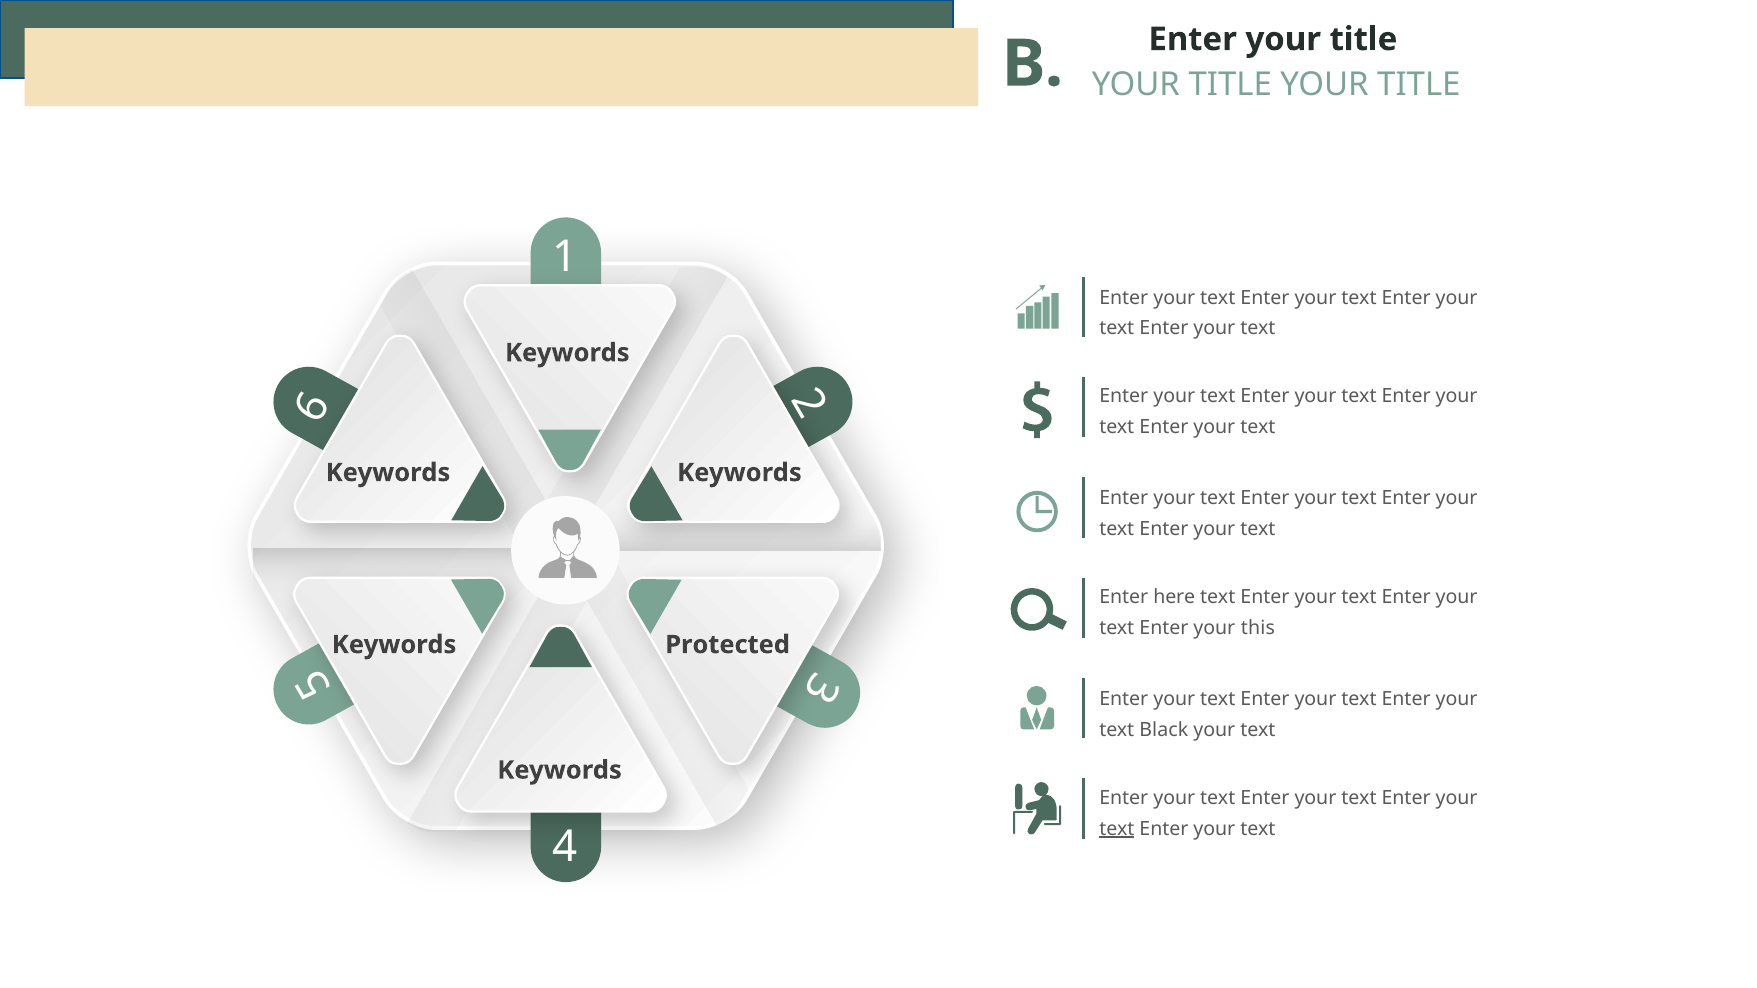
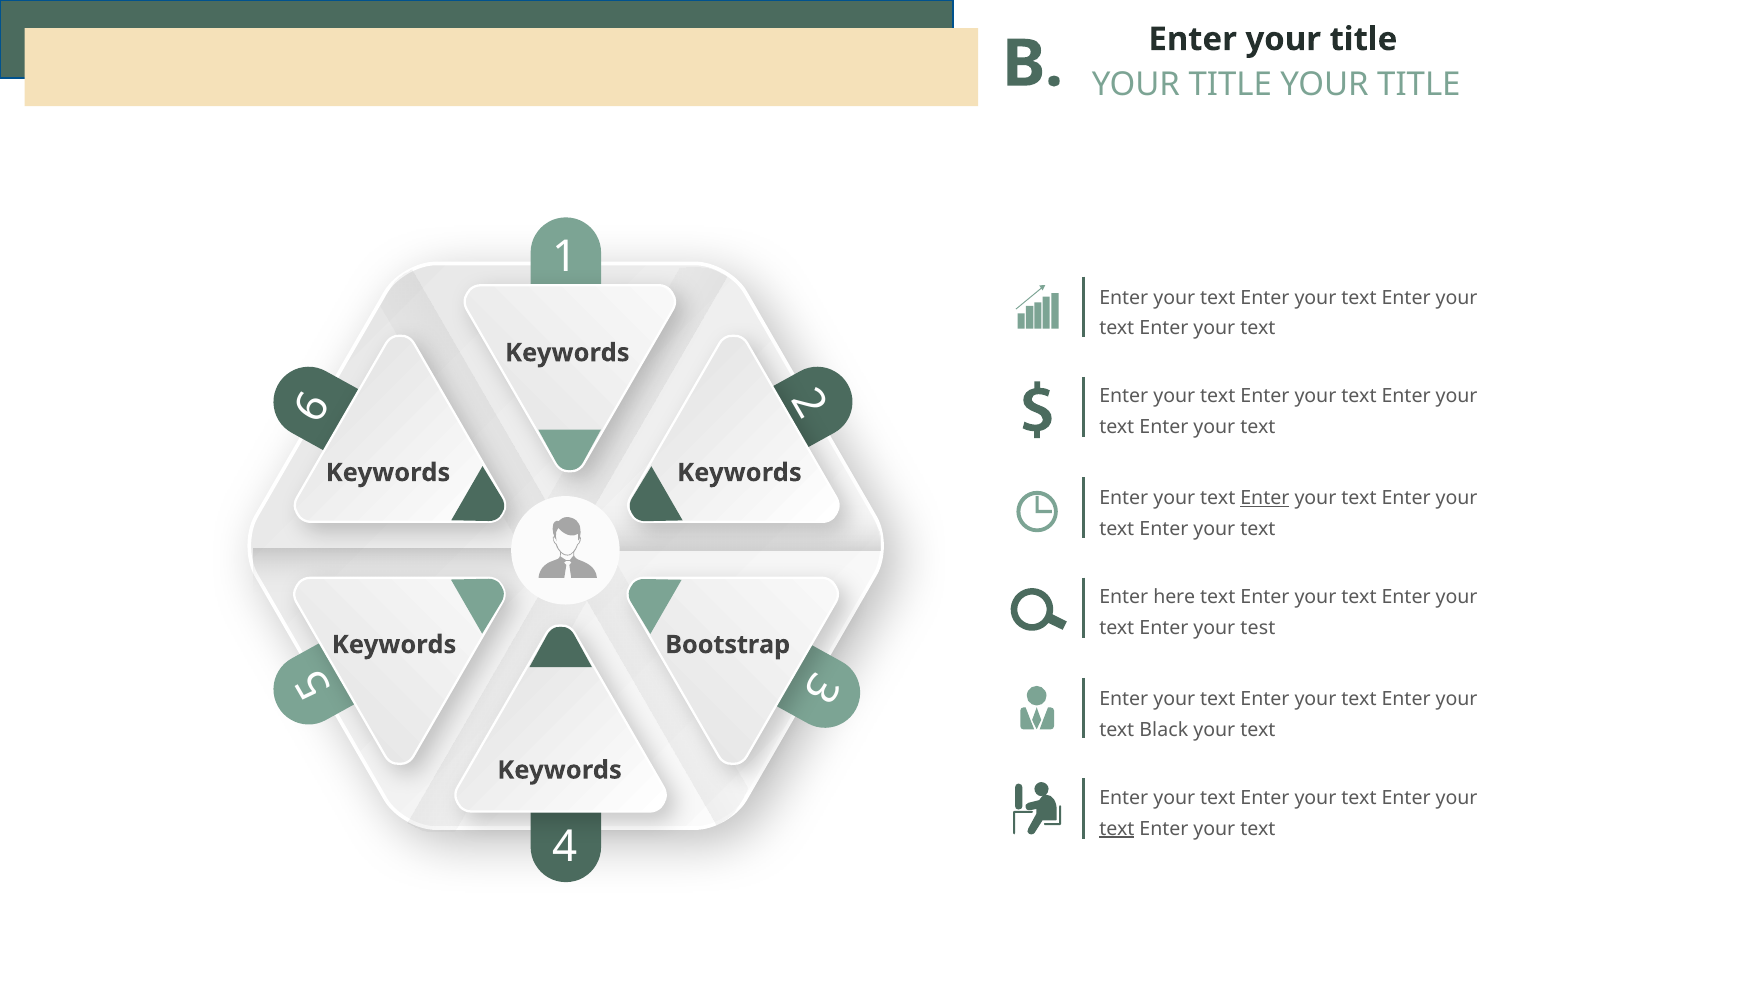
Enter underline: none -> present (1265, 499)
this: this -> test (1258, 628)
Protected: Protected -> Bootstrap (728, 645)
